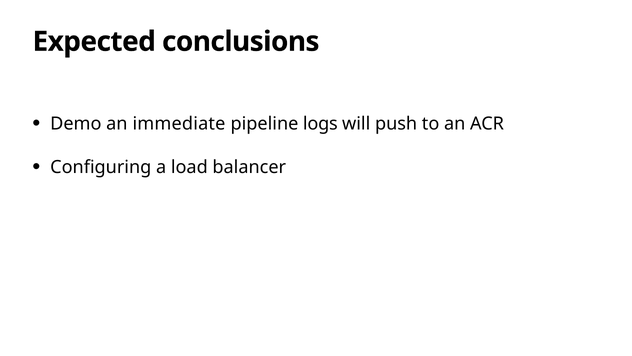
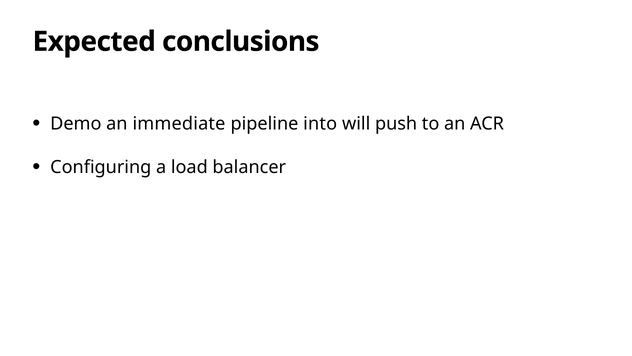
logs: logs -> into (320, 123)
